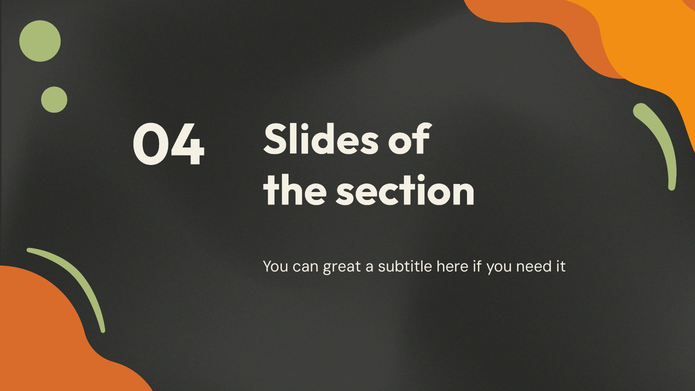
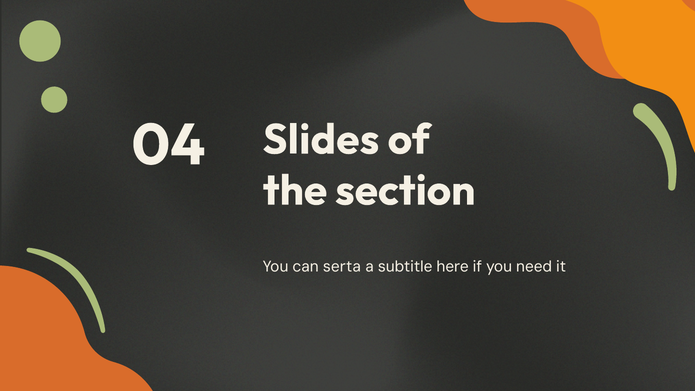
great: great -> serta (342, 267)
